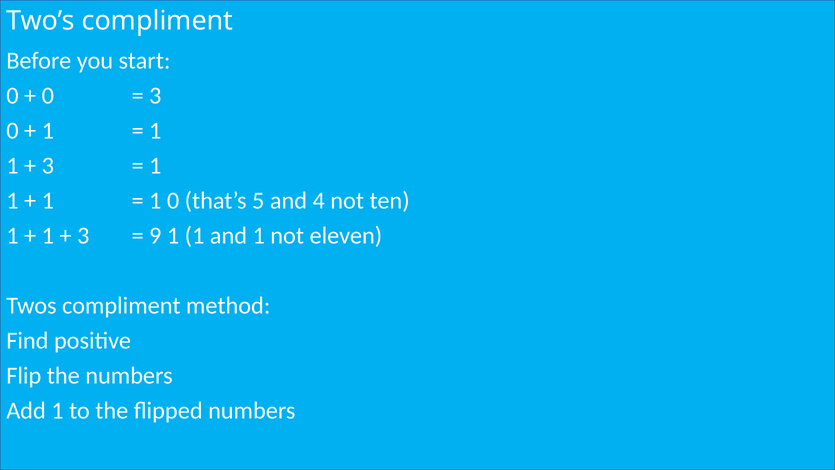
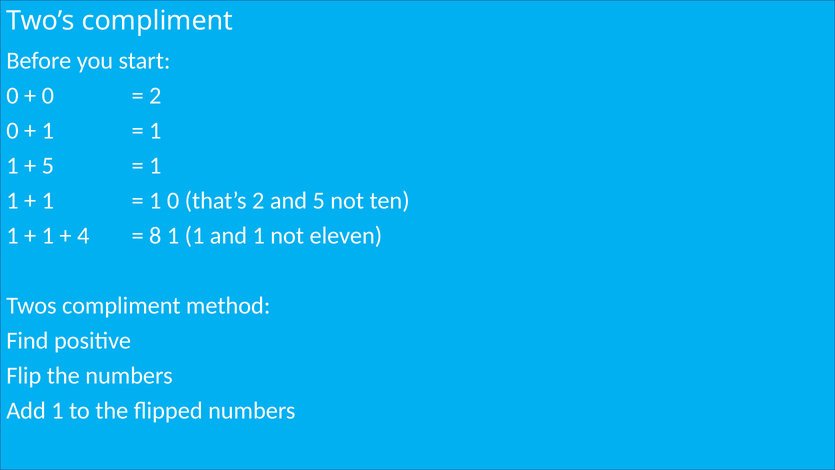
3: 3 -> 2 (155, 96)
3: 3 -> 5 (48, 166)
that’s 5: 5 -> 2 (258, 201)
and 4: 4 -> 5 (319, 201)
3: 3 -> 4 (83, 236)
9: 9 -> 8 (155, 236)
